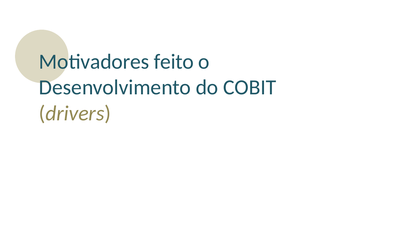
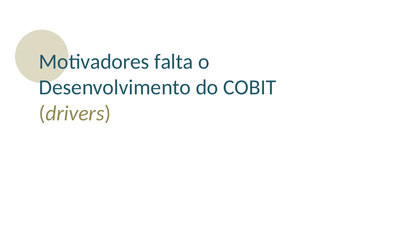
feito: feito -> falta (174, 62)
